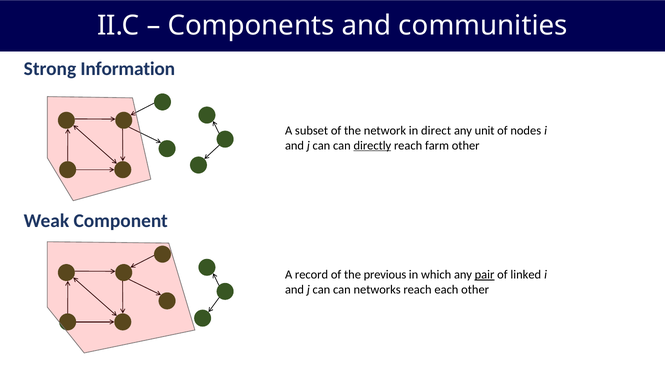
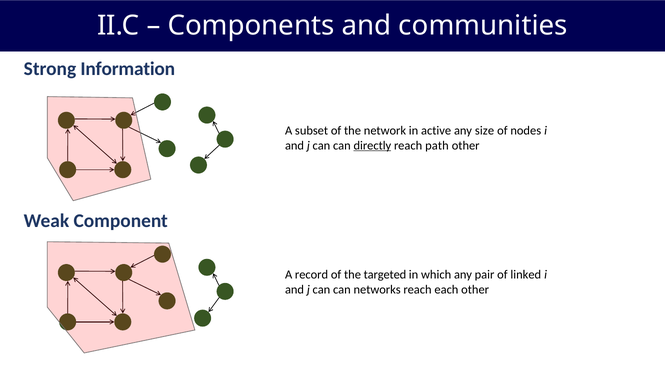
direct: direct -> active (436, 131)
unit: unit -> size (485, 131)
farm: farm -> path (437, 146)
previous: previous -> targeted (385, 275)
pair underline: present -> none (485, 275)
